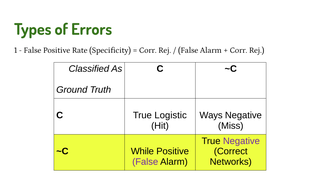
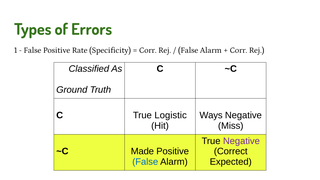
While: While -> Made (142, 151)
False colour: purple -> blue (145, 162)
Networks: Networks -> Expected (231, 162)
